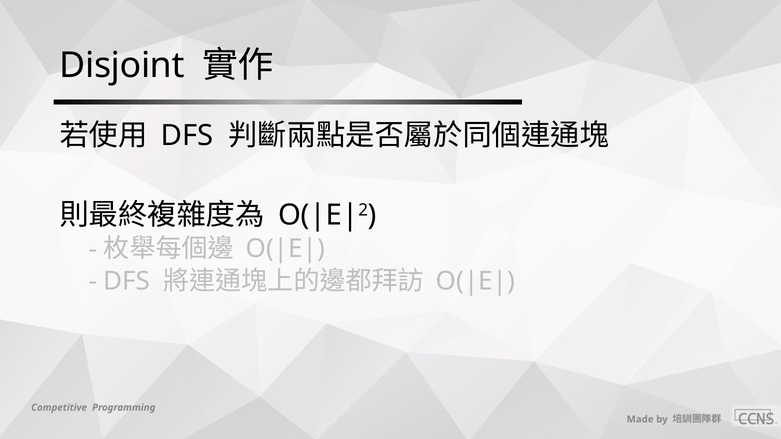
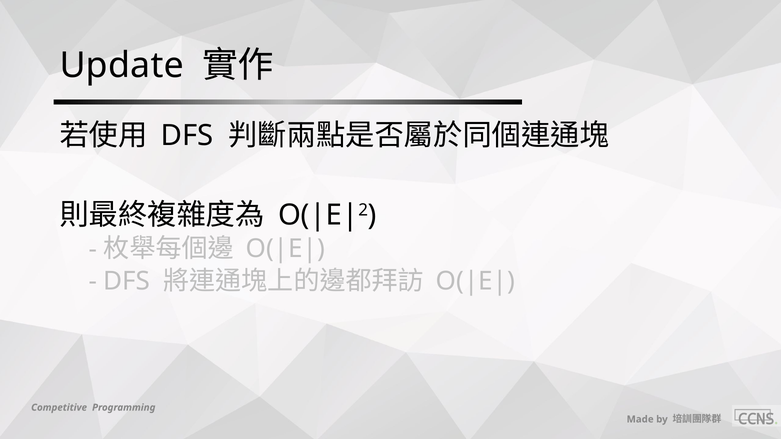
Disjoint: Disjoint -> Update (122, 66)
